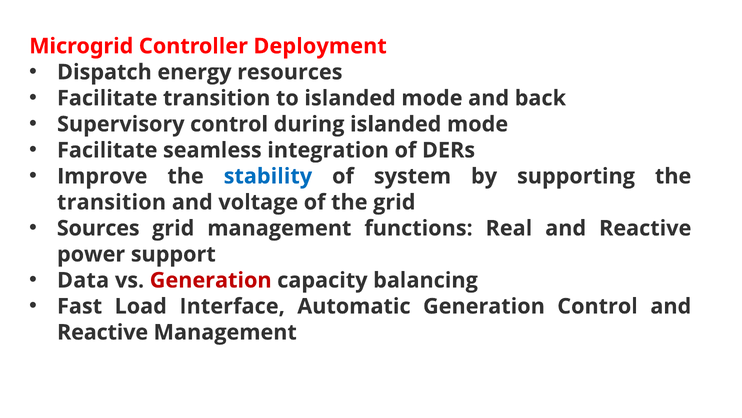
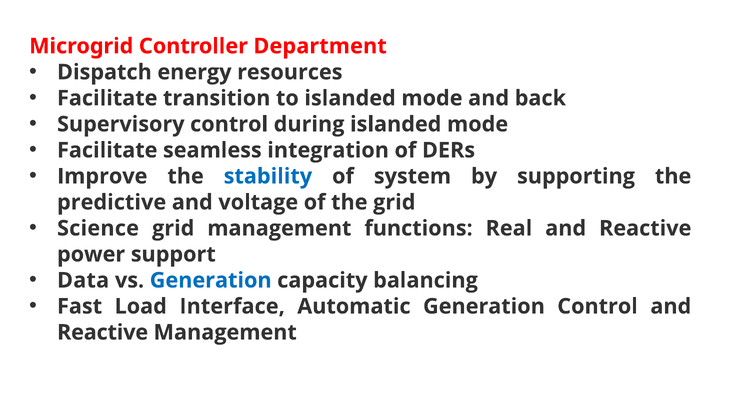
Deployment: Deployment -> Department (320, 46)
transition: transition -> predictive (112, 202)
Sources: Sources -> Science (98, 228)
Generation colour: red -> blue (211, 280)
